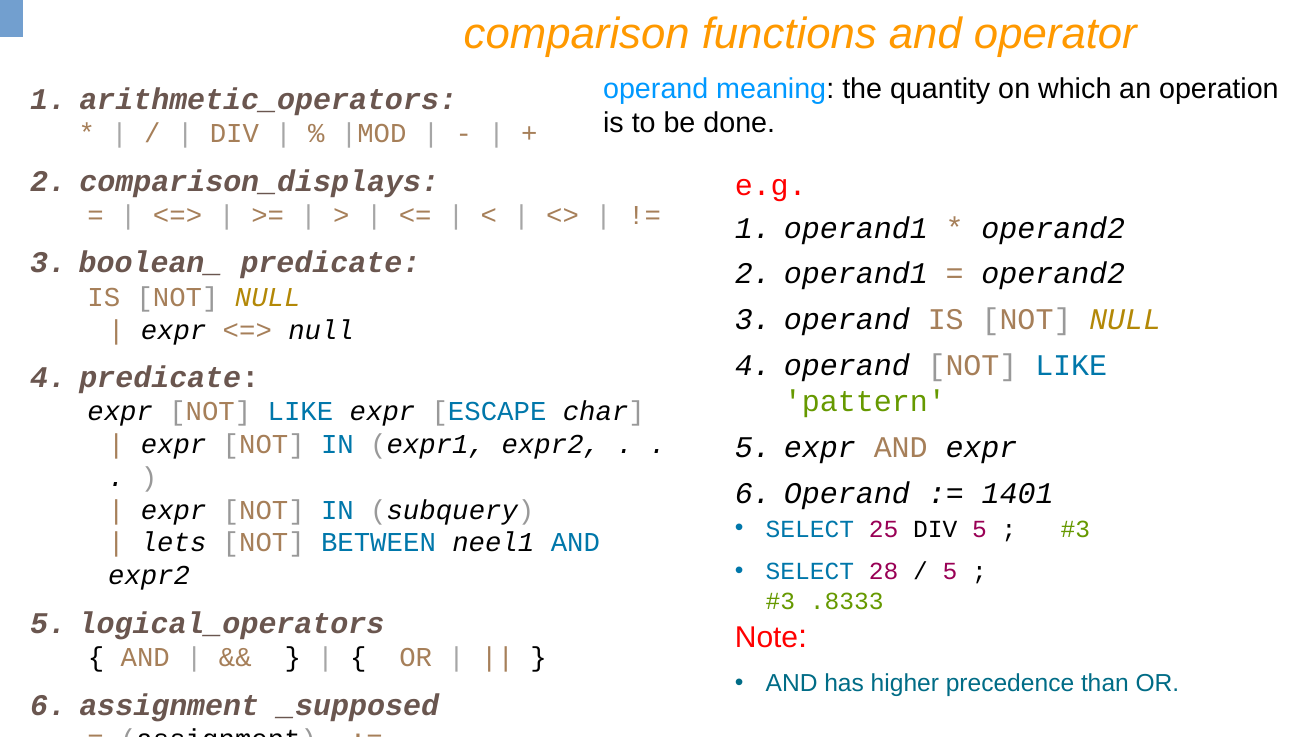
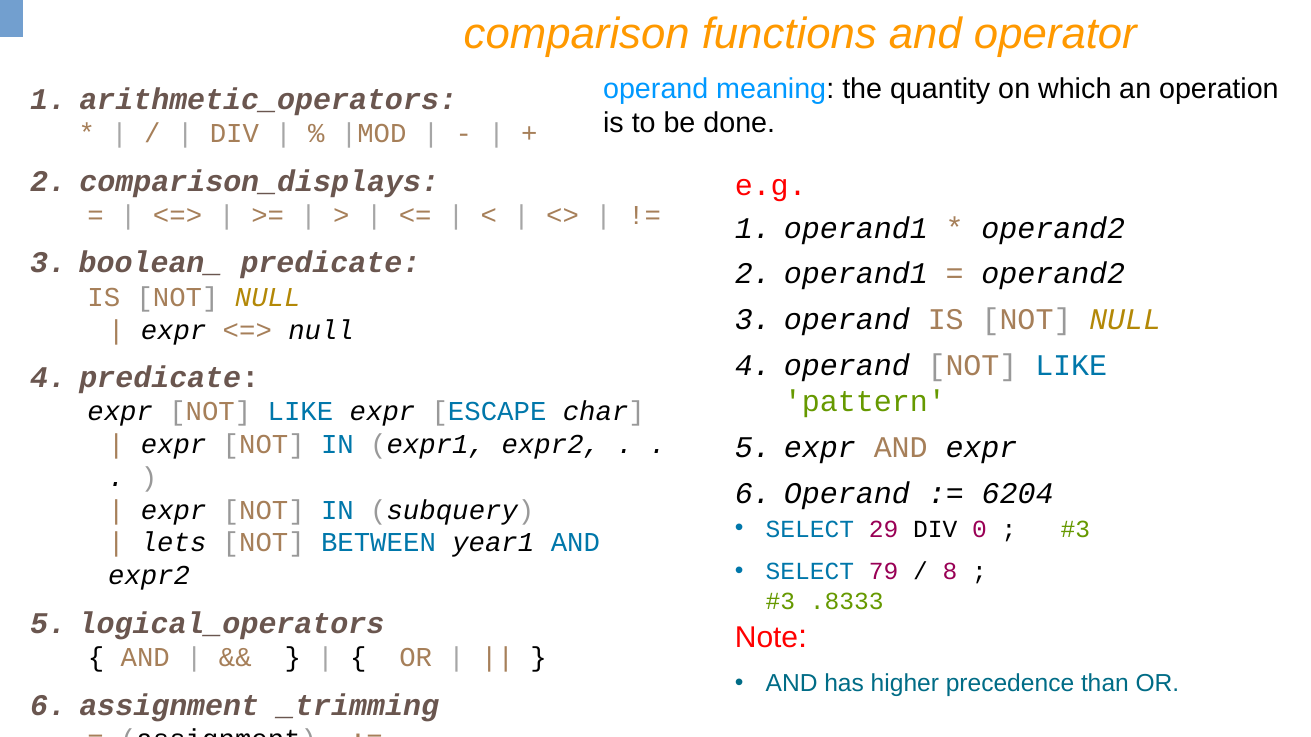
1401: 1401 -> 6204 (1018, 494)
25: 25 -> 29 (884, 529)
DIV 5: 5 -> 0 (979, 529)
neel1: neel1 -> year1 (493, 543)
28: 28 -> 79 (884, 572)
5: 5 -> 8 (950, 572)
_supposed: _supposed -> _trimming (358, 706)
